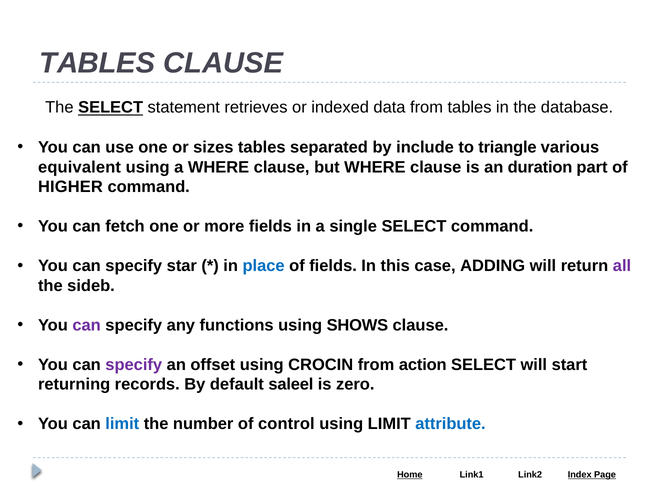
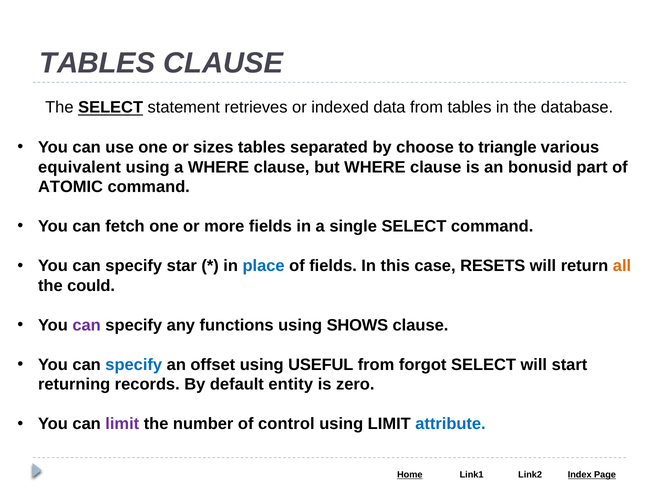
include: include -> choose (425, 147)
duration: duration -> bonusid (540, 167)
HIGHER: HIGHER -> ATOMIC (71, 187)
ADDING: ADDING -> RESETS (493, 266)
all colour: purple -> orange (622, 266)
sideb: sideb -> could (91, 286)
specify colour: purple -> blue (134, 365)
CROCIN: CROCIN -> USEFUL (321, 365)
action: action -> forgot (423, 365)
saleel: saleel -> entity (291, 385)
limit colour: blue -> purple (122, 424)
